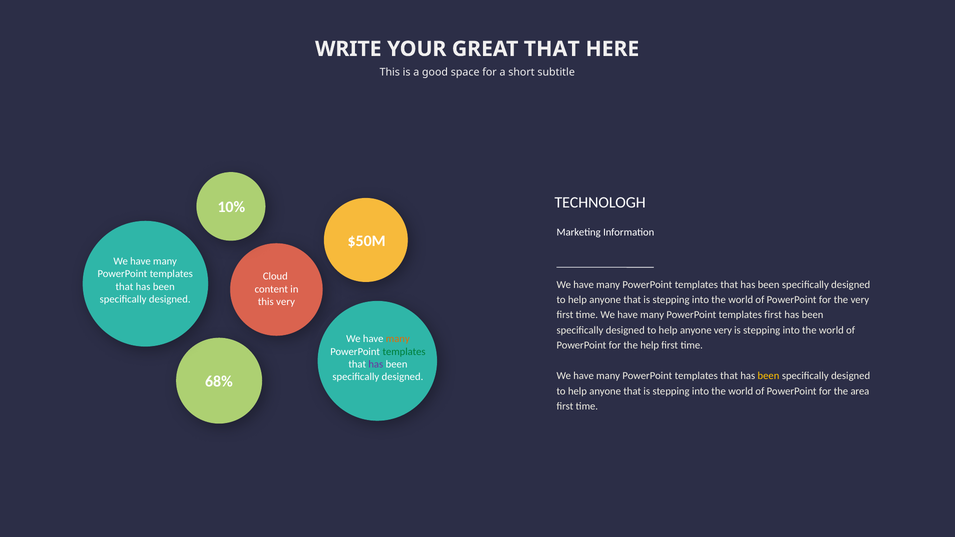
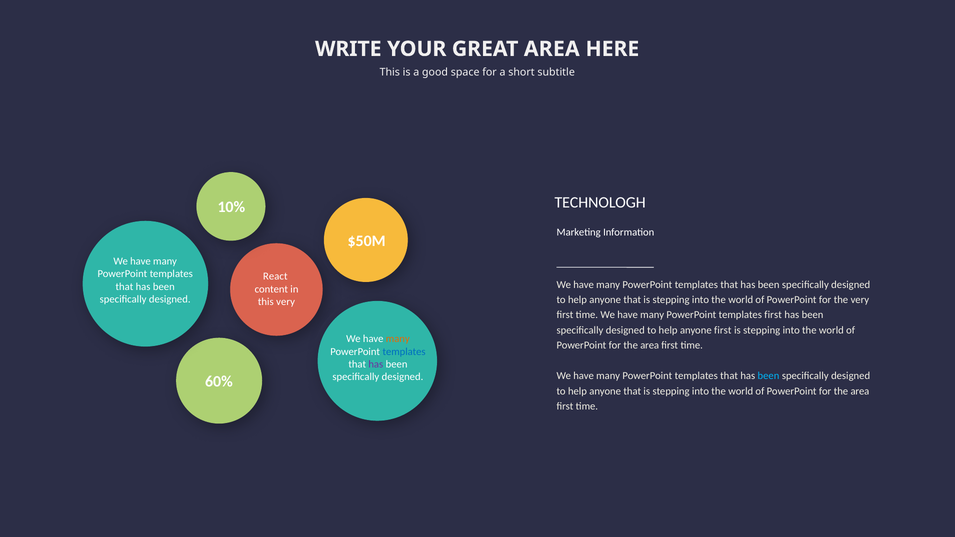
GREAT THAT: THAT -> AREA (552, 49)
Cloud: Cloud -> React (275, 276)
anyone very: very -> first (723, 330)
help: help -> area (650, 345)
templates colour: green -> blue (404, 352)
been colour: yellow -> light blue (768, 376)
68%: 68% -> 60% (219, 382)
